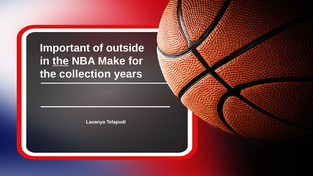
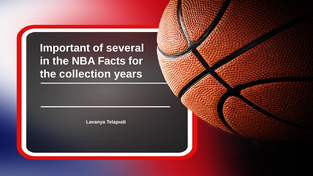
outside: outside -> several (125, 48)
the underline: present -> none (61, 61)
Make: Make -> Facts (112, 61)
